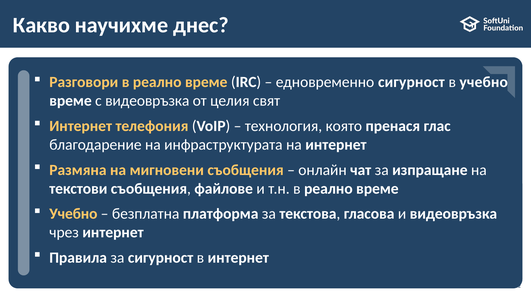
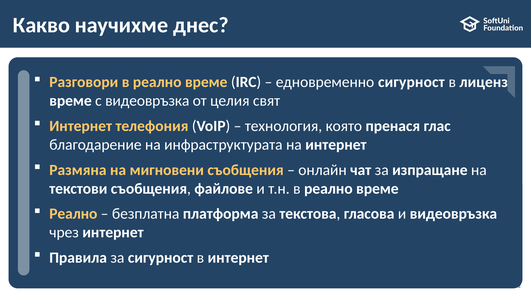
в учебно: учебно -> лиценз (484, 82)
Учебно: Учебно -> Реално (73, 214)
